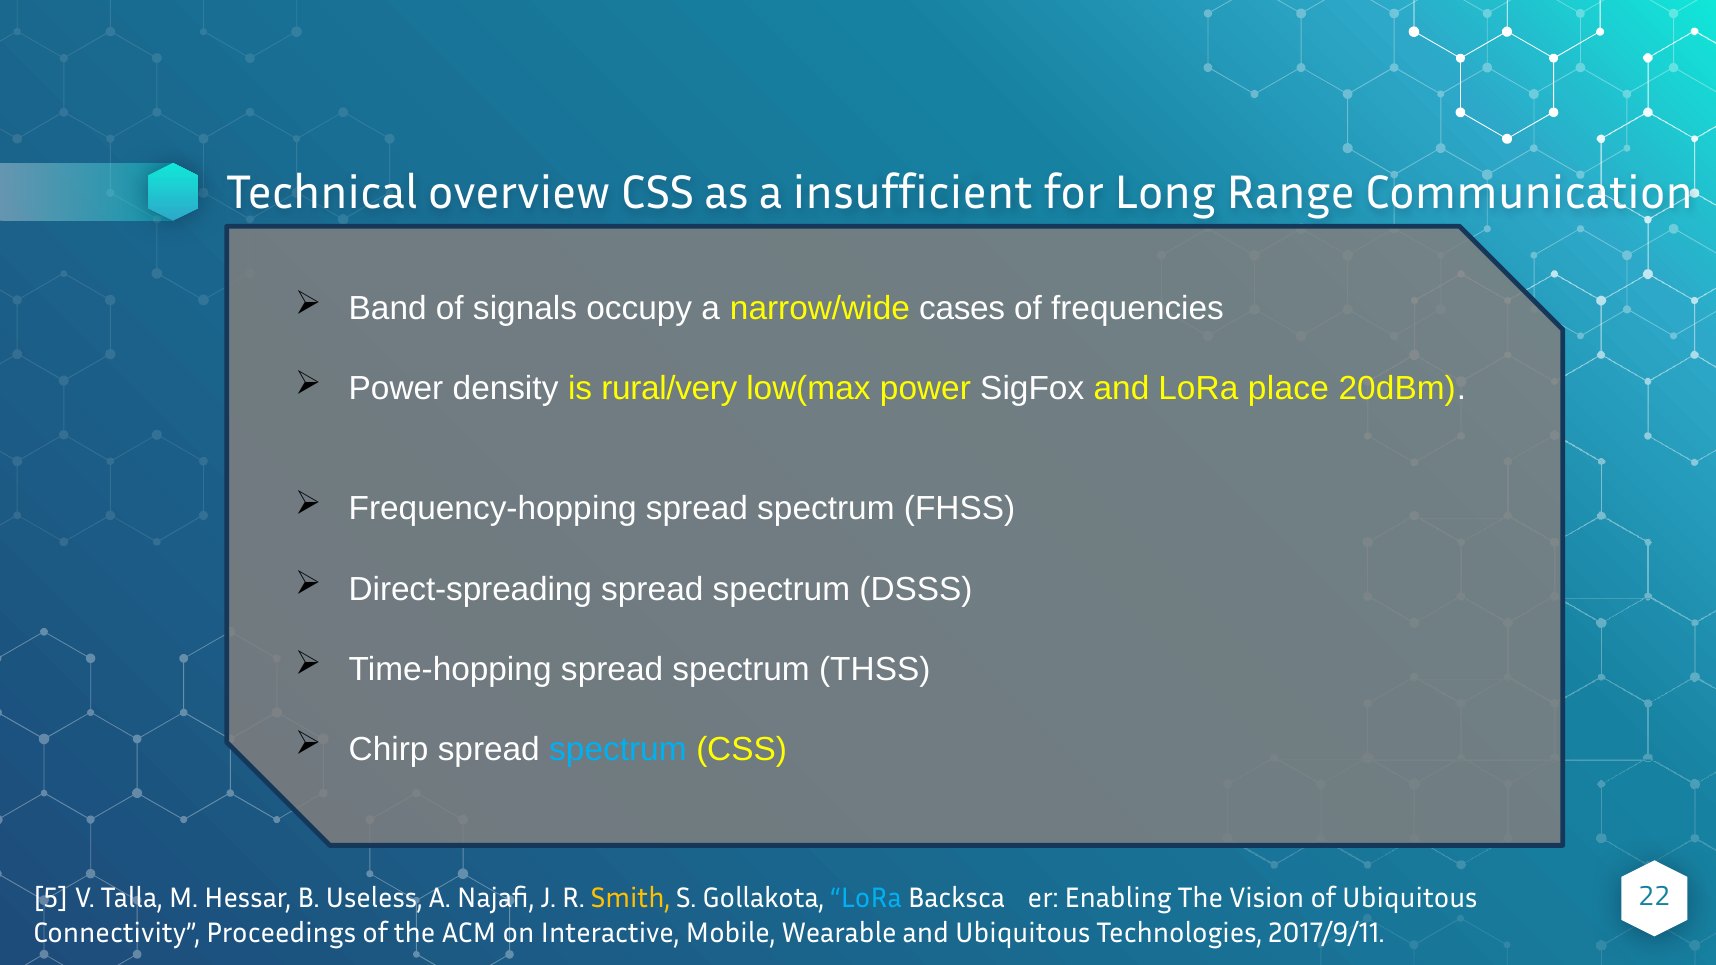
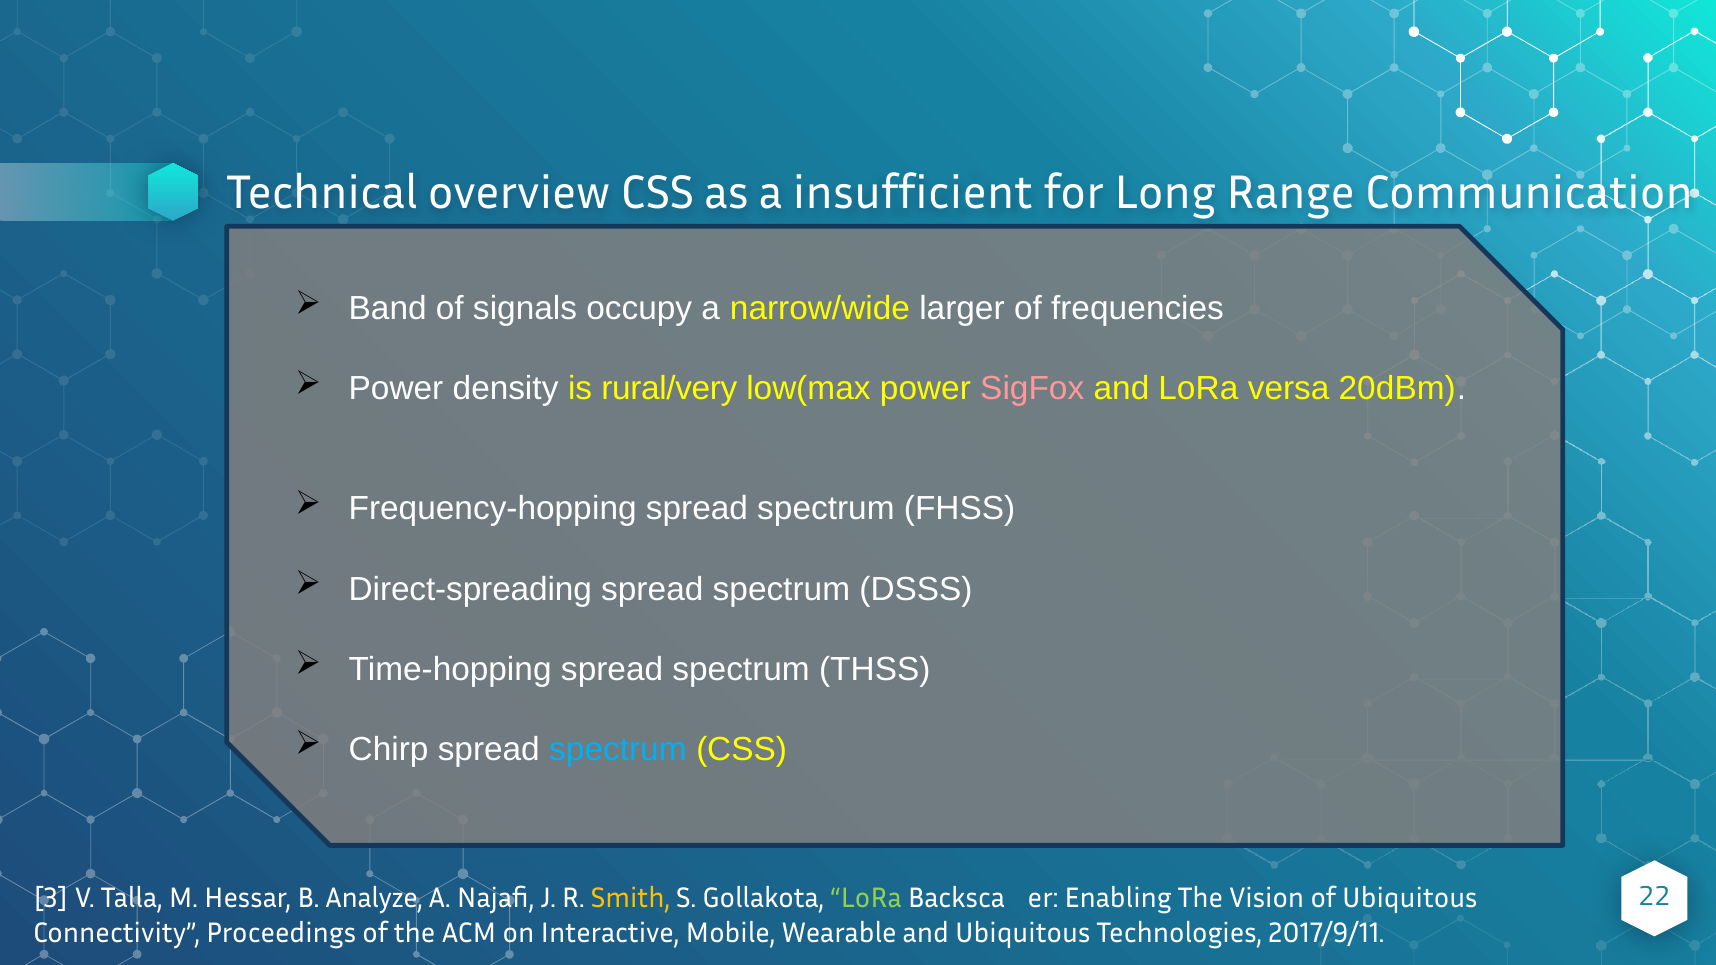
cases: cases -> larger (962, 309)
SigFox colour: white -> pink (1032, 389)
place: place -> versa (1289, 389)
5: 5 -> 3 (51, 899)
Useless: Useless -> Analyze (374, 899)
LoRa colour: light blue -> light green (866, 899)
